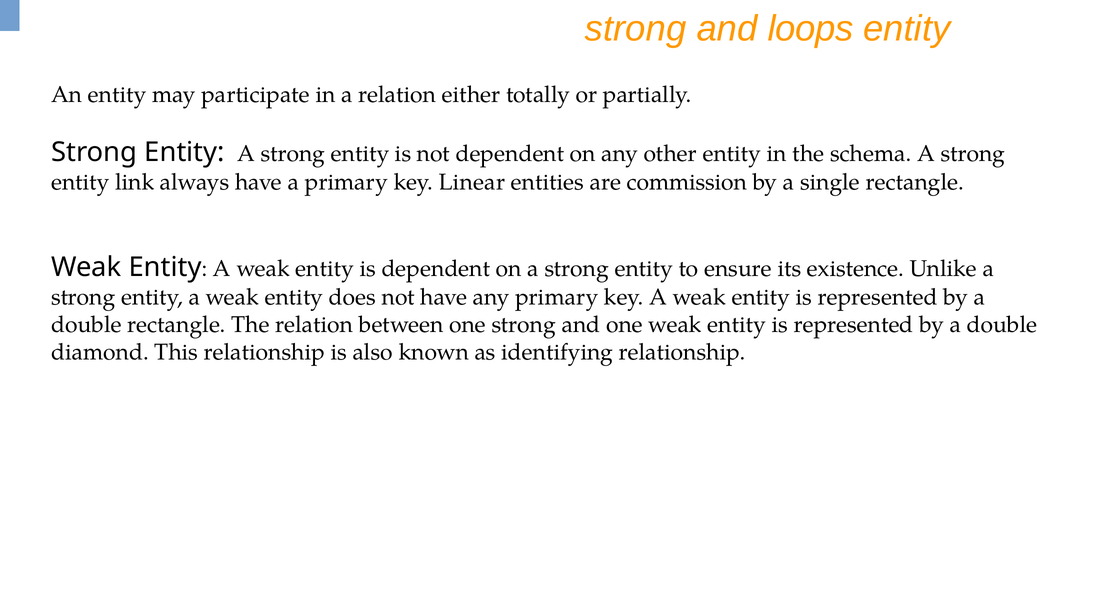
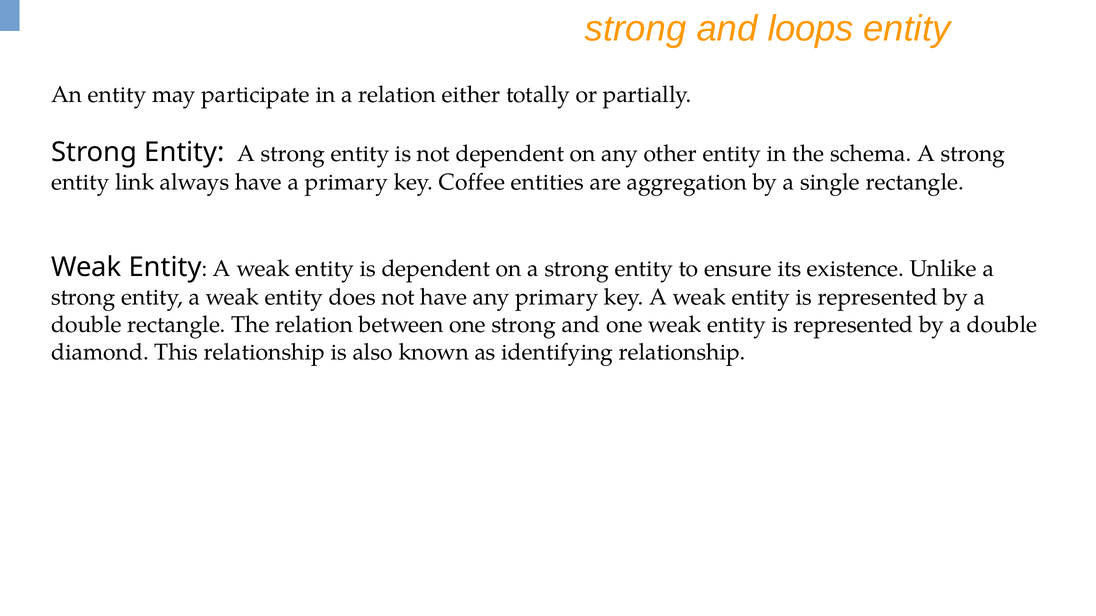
Linear: Linear -> Coffee (472, 182)
commission: commission -> aggregation (687, 182)
